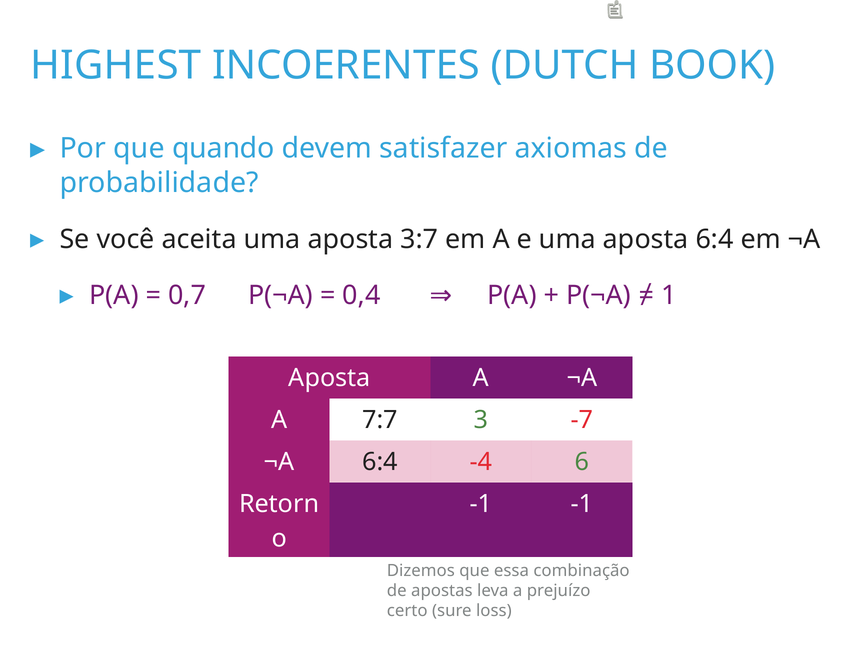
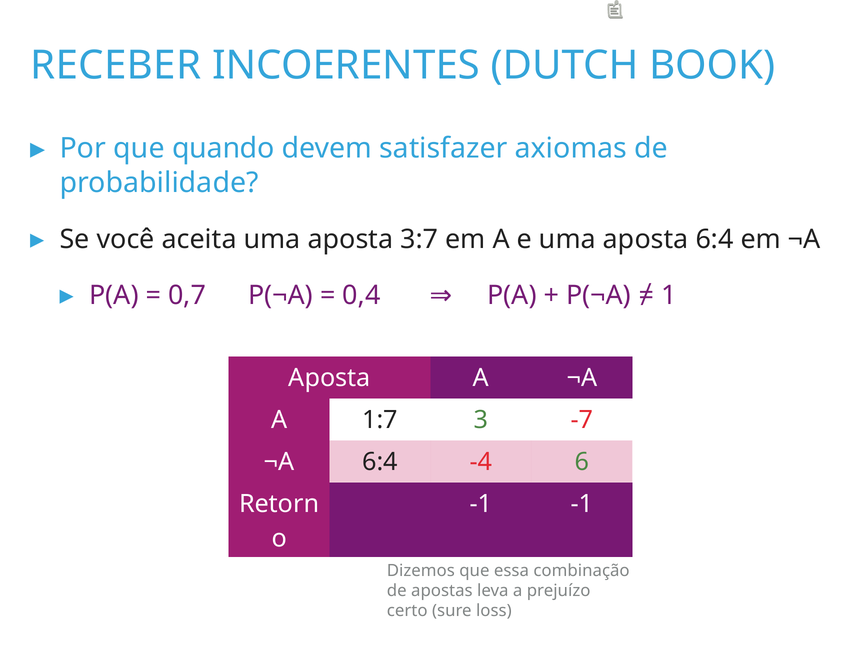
HIGHEST: HIGHEST -> RECEBER (116, 66)
7:7: 7:7 -> 1:7 (380, 421)
